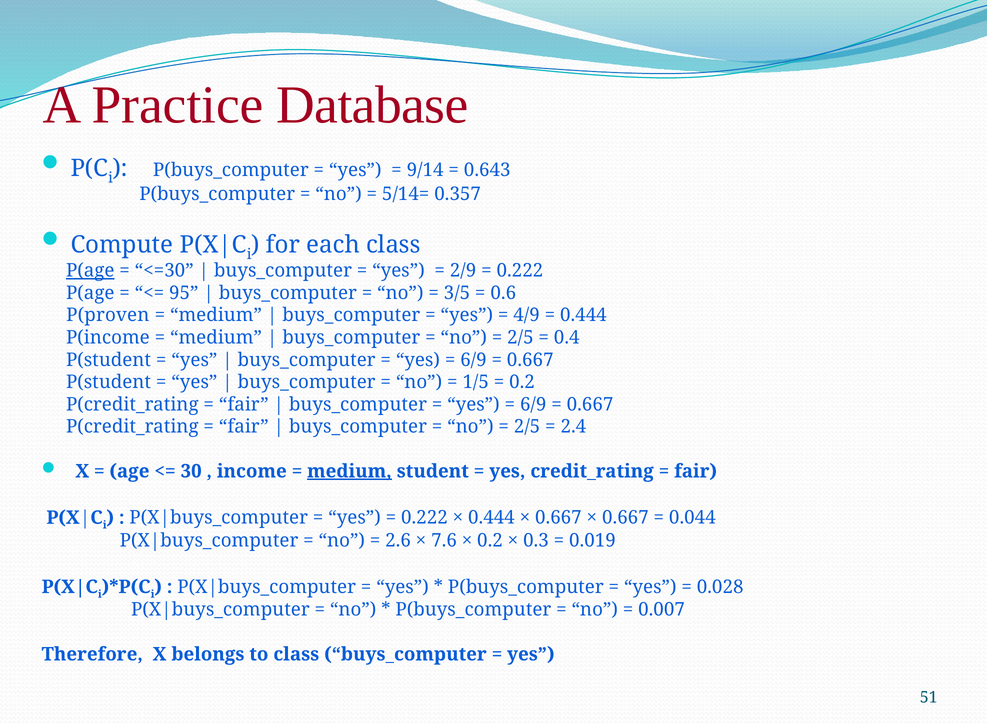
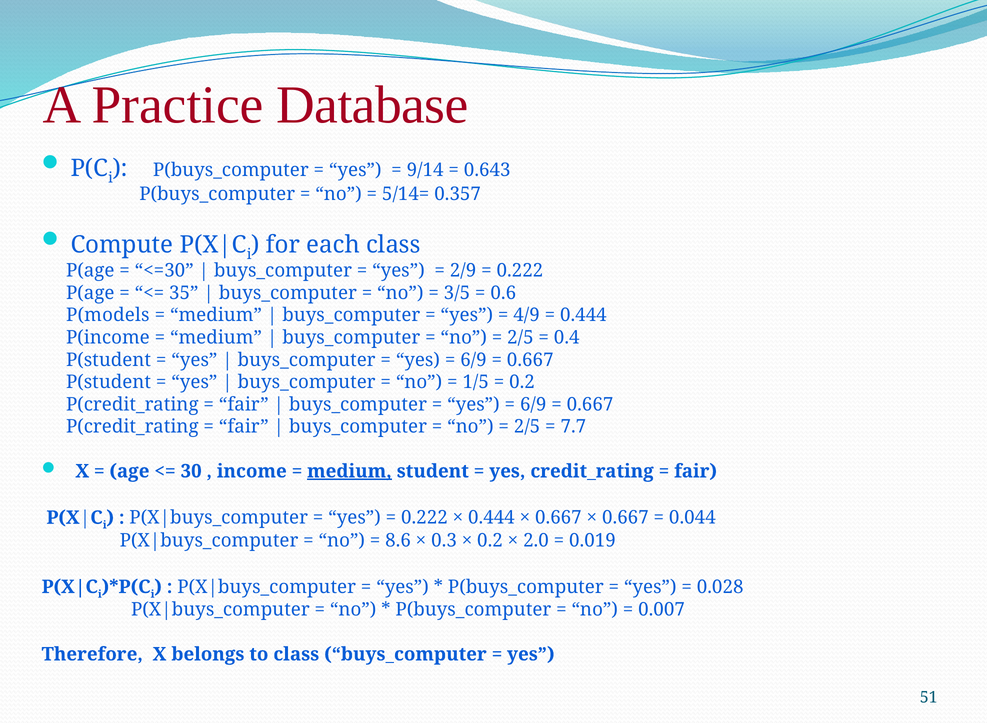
P(age underline: present -> none (90, 271)
95: 95 -> 35 (184, 293)
P(proven: P(proven -> P(models (108, 315)
2.4: 2.4 -> 7.7 (573, 427)
2.6: 2.6 -> 8.6 (398, 540)
7.6: 7.6 -> 0.3 (444, 540)
0.3: 0.3 -> 2.0 (536, 540)
